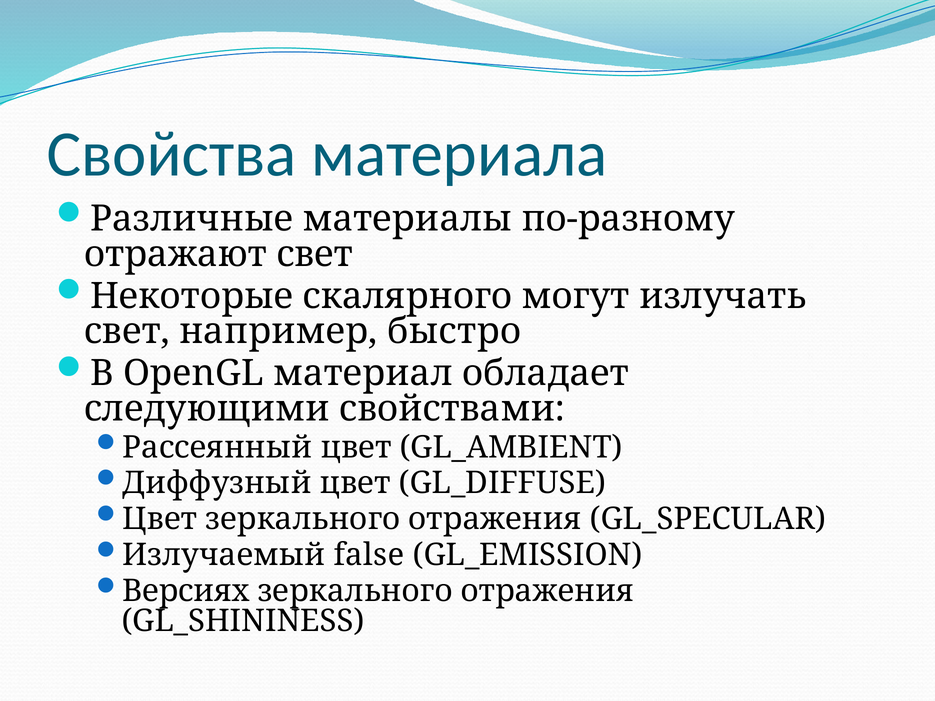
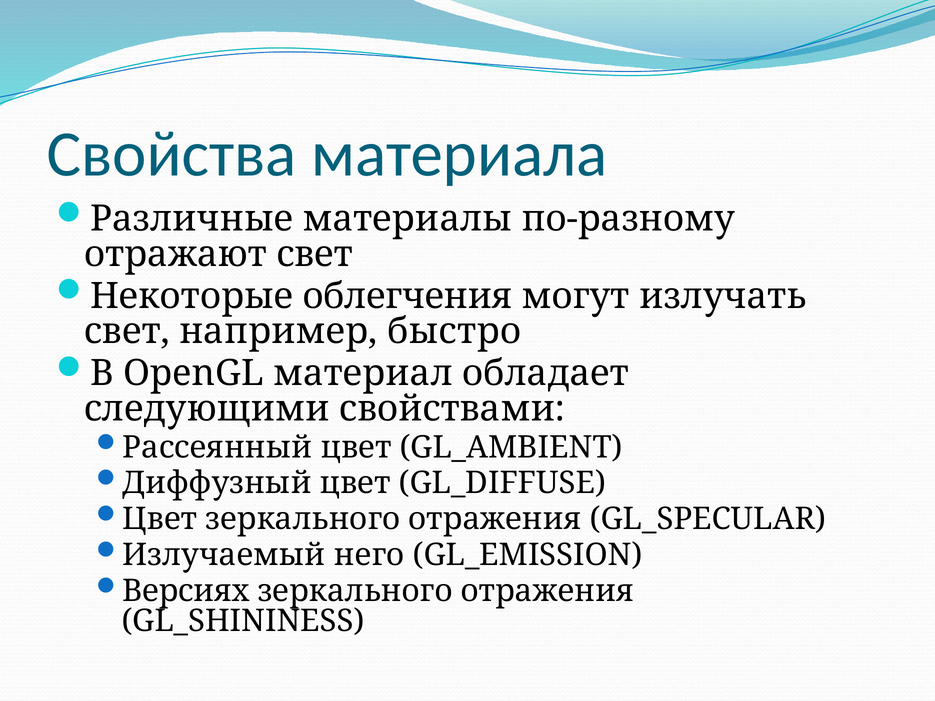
скалярного: скалярного -> облегчения (408, 296)
false: false -> него (369, 555)
